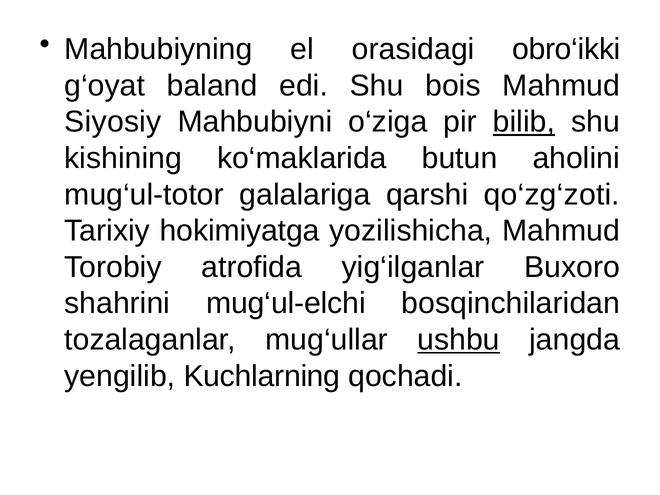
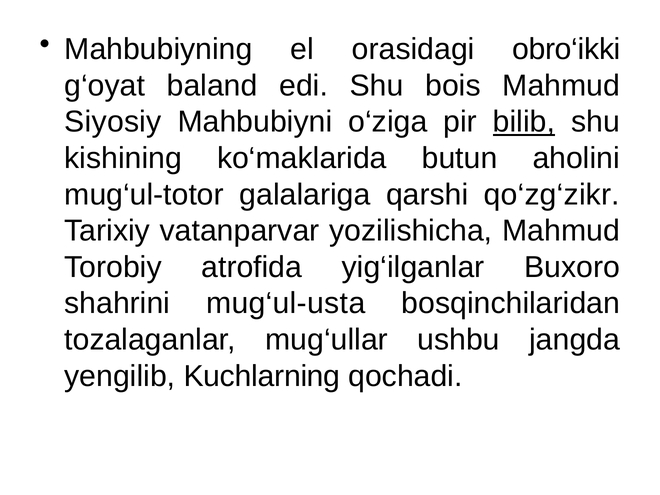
qo‘zg‘zoti: qo‘zg‘zoti -> qo‘zg‘zikr (552, 195)
hokimiyatga: hokimiyatga -> vatanparvar (240, 231)
mug‘ul-elchi: mug‘ul-elchi -> mug‘ul-usta (286, 303)
ushbu underline: present -> none (459, 340)
